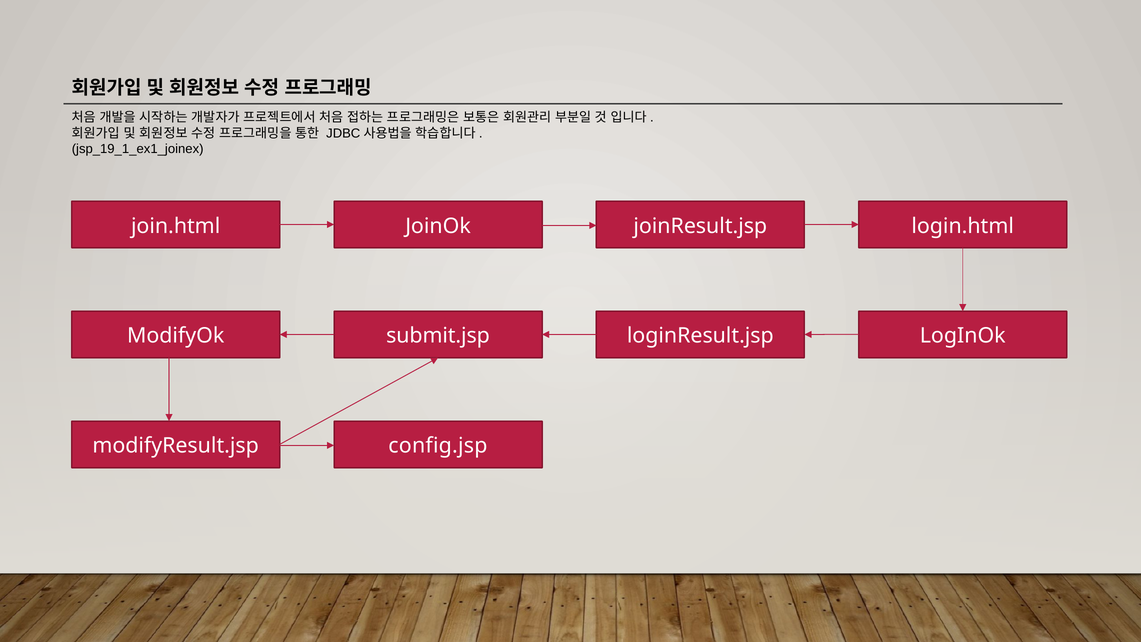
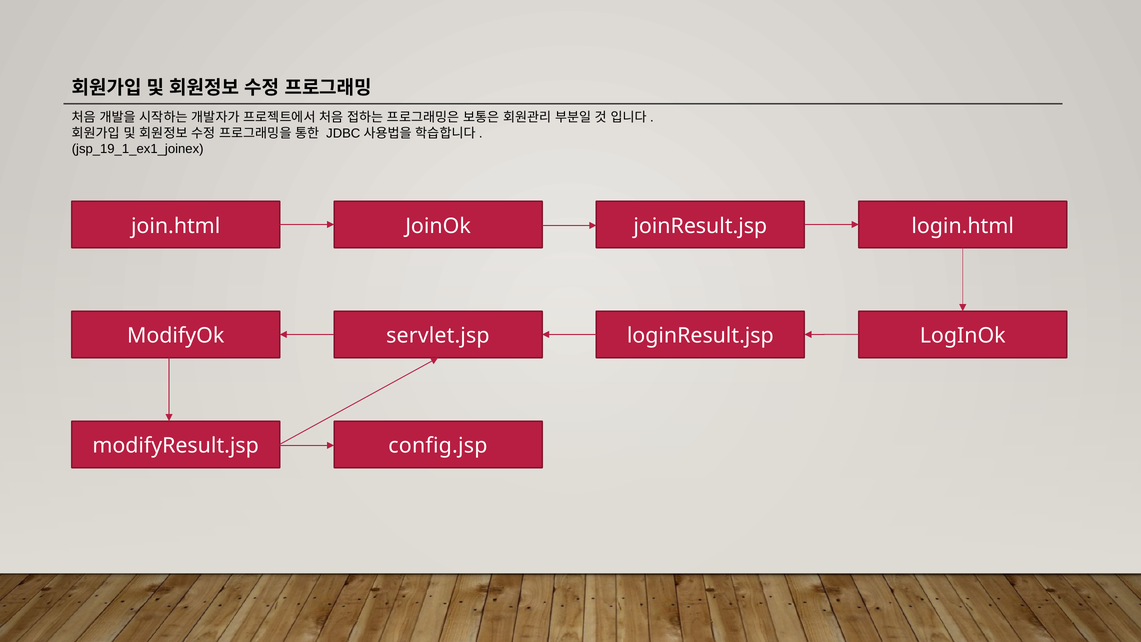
submit.jsp: submit.jsp -> servlet.jsp (438, 336)
